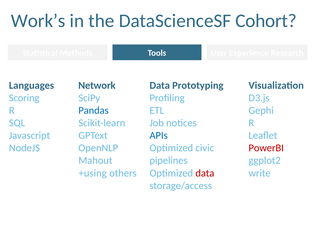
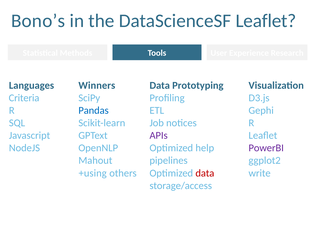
Work’s: Work’s -> Bono’s (38, 21)
DataScienceSF Cohort: Cohort -> Leaflet (266, 21)
Network: Network -> Winners (97, 86)
Scoring: Scoring -> Criteria (24, 98)
APIs colour: blue -> purple (159, 136)
civic: civic -> help (205, 148)
PowerBI colour: red -> purple (266, 148)
